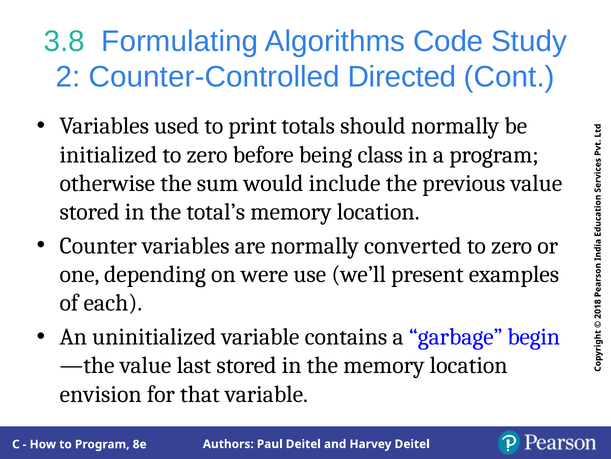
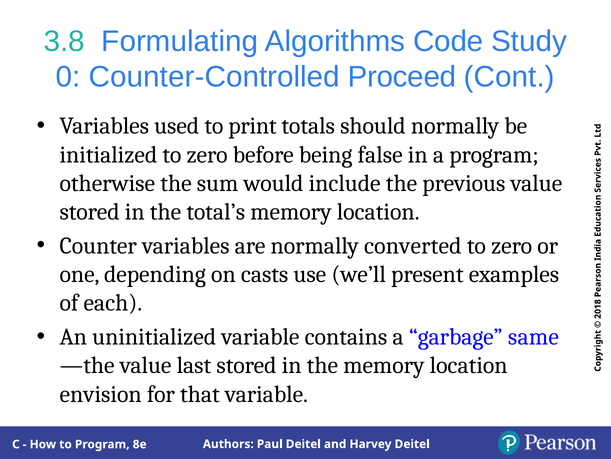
2: 2 -> 0 (68, 77)
Directed: Directed -> Proceed (402, 77)
class: class -> false (380, 154)
were: were -> casts (265, 274)
begin: begin -> same (533, 336)
